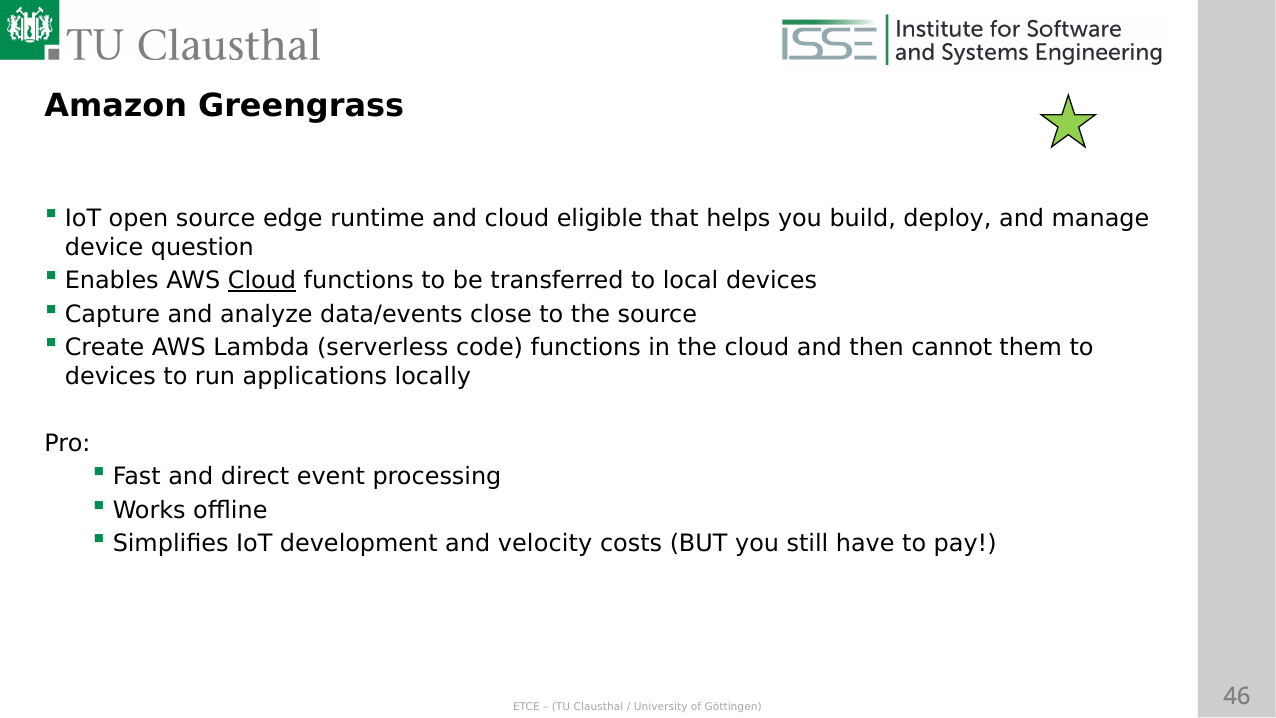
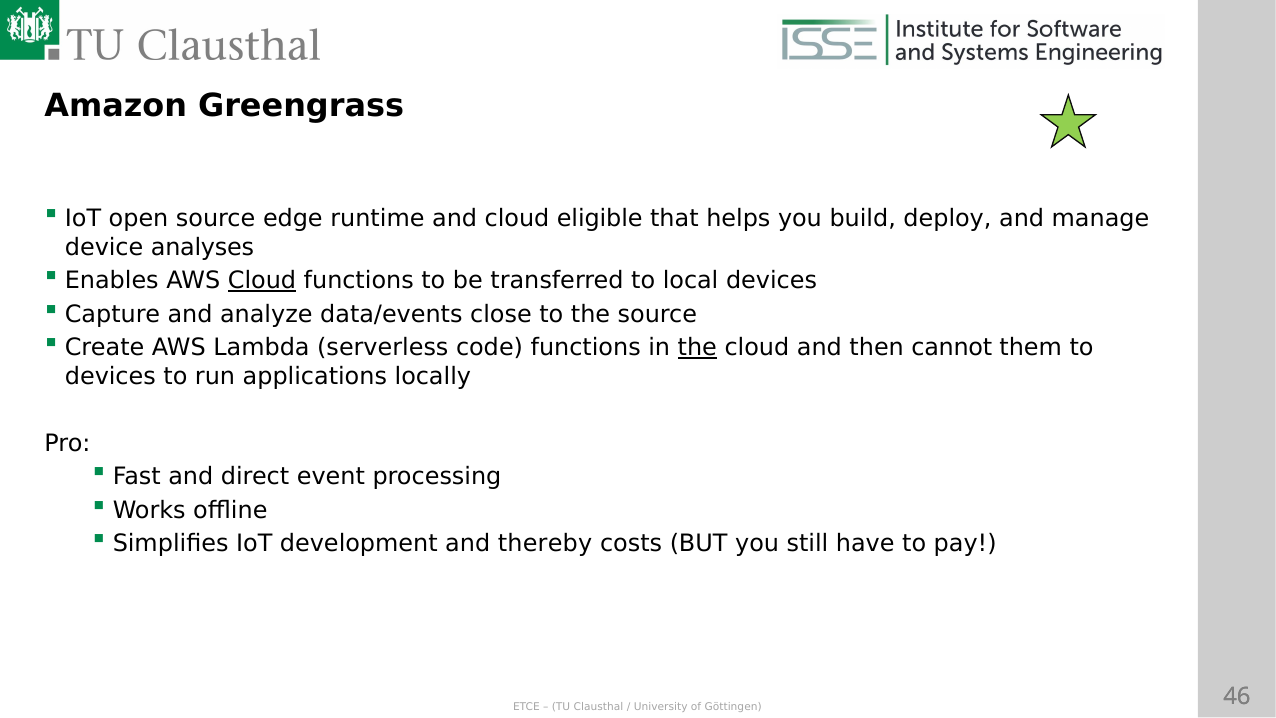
question: question -> analyses (202, 247)
the underline: none -> present (697, 348)
velocity: velocity -> thereby (545, 544)
